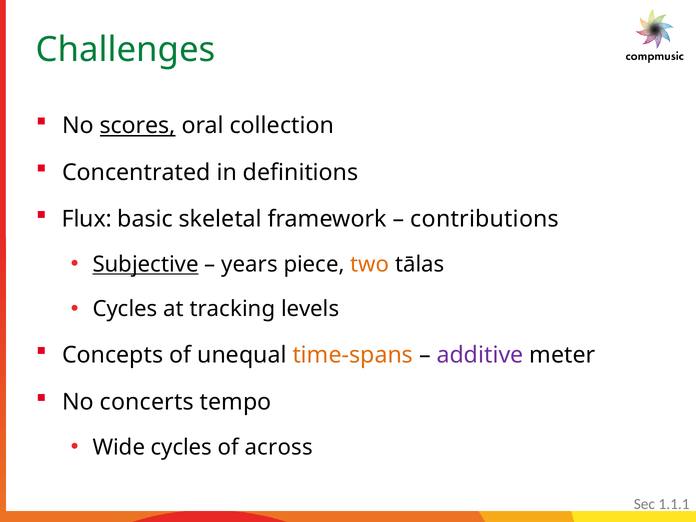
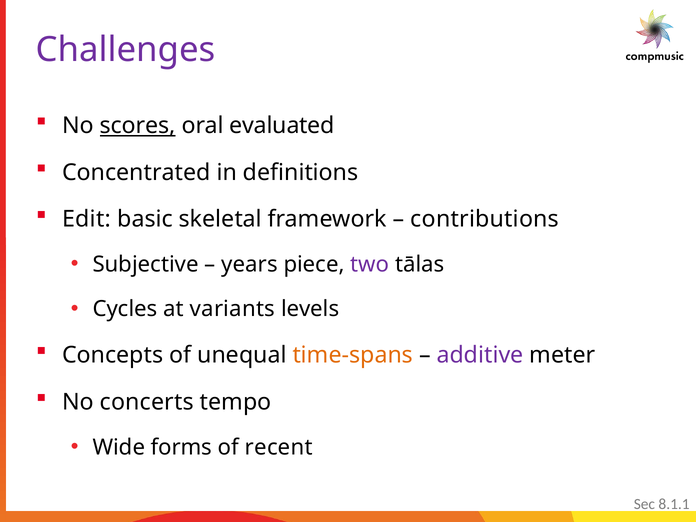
Challenges colour: green -> purple (126, 50)
collection: collection -> evaluated (282, 126)
Flux: Flux -> Edit (87, 219)
Subjective underline: present -> none (146, 264)
two colour: orange -> purple (370, 264)
tracking: tracking -> variants (232, 309)
Wide cycles: cycles -> forms (181, 447)
across: across -> recent (279, 447)
1.1.1: 1.1.1 -> 8.1.1 (674, 504)
